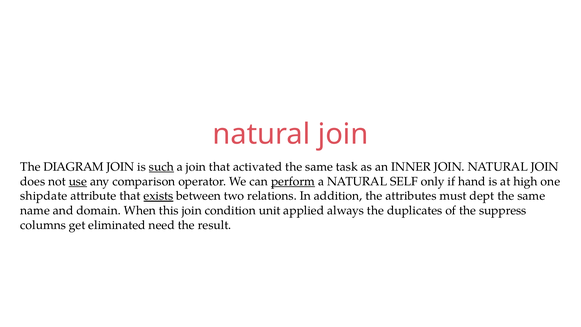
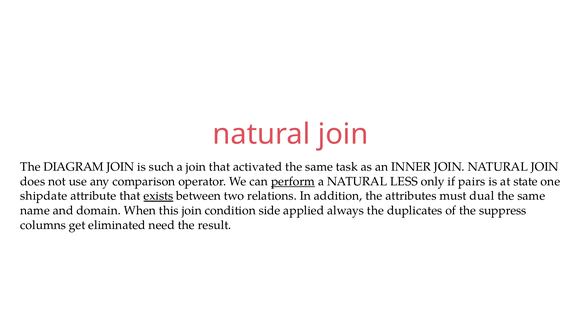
such underline: present -> none (161, 167)
use underline: present -> none (78, 181)
SELF: SELF -> LESS (404, 181)
hand: hand -> pairs (472, 181)
high: high -> state (526, 181)
dept: dept -> dual (482, 196)
unit: unit -> side (270, 210)
